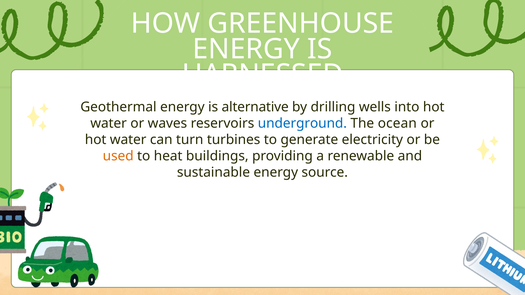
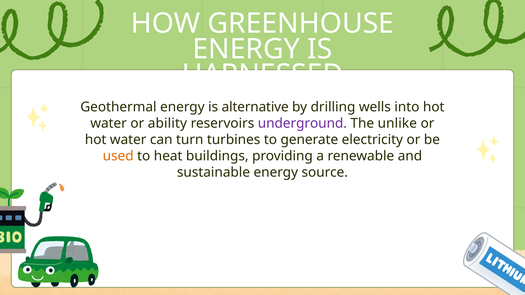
waves: waves -> ability (167, 124)
underground colour: blue -> purple (302, 124)
ocean: ocean -> unlike (397, 124)
